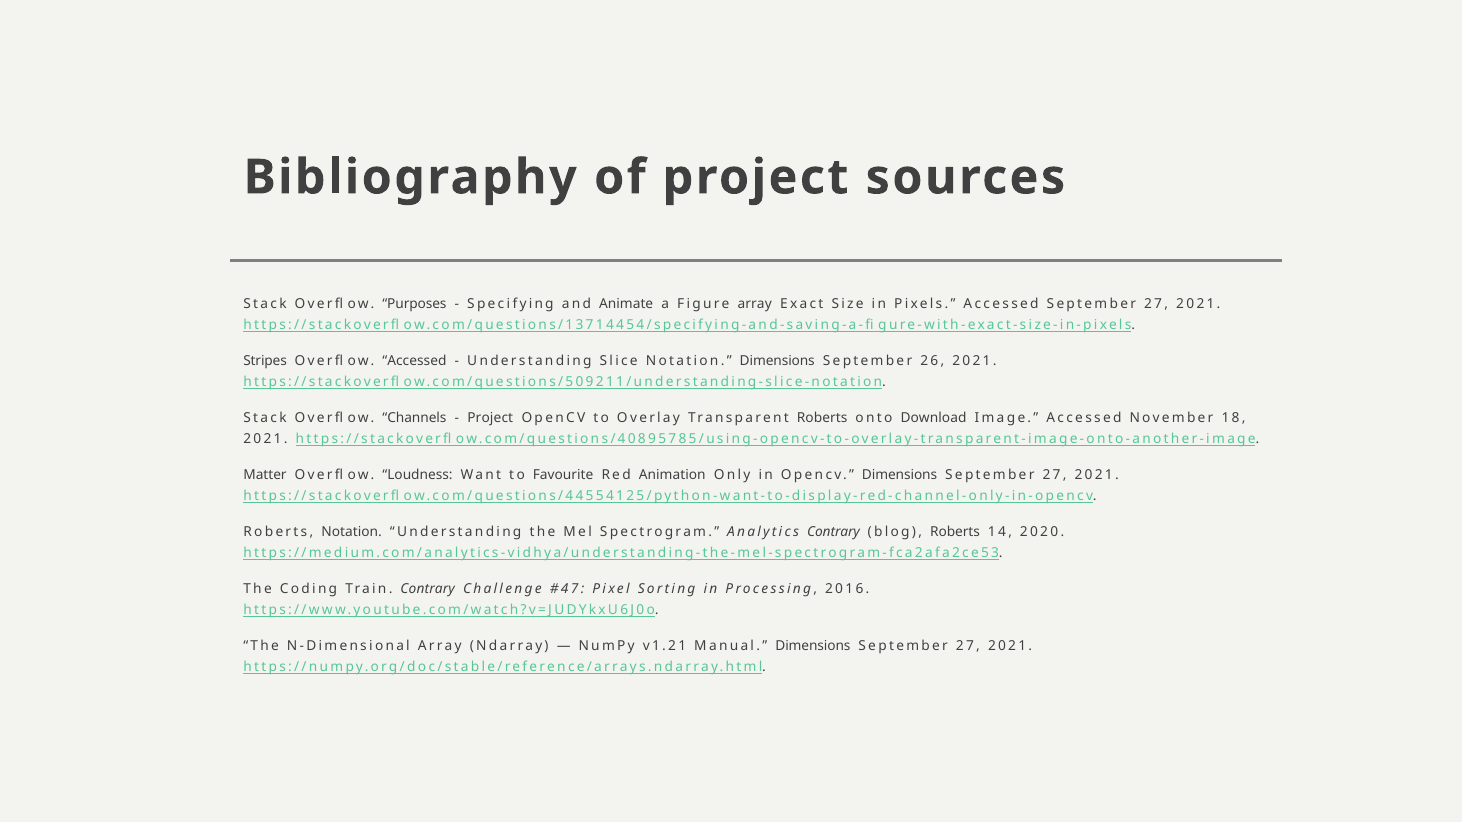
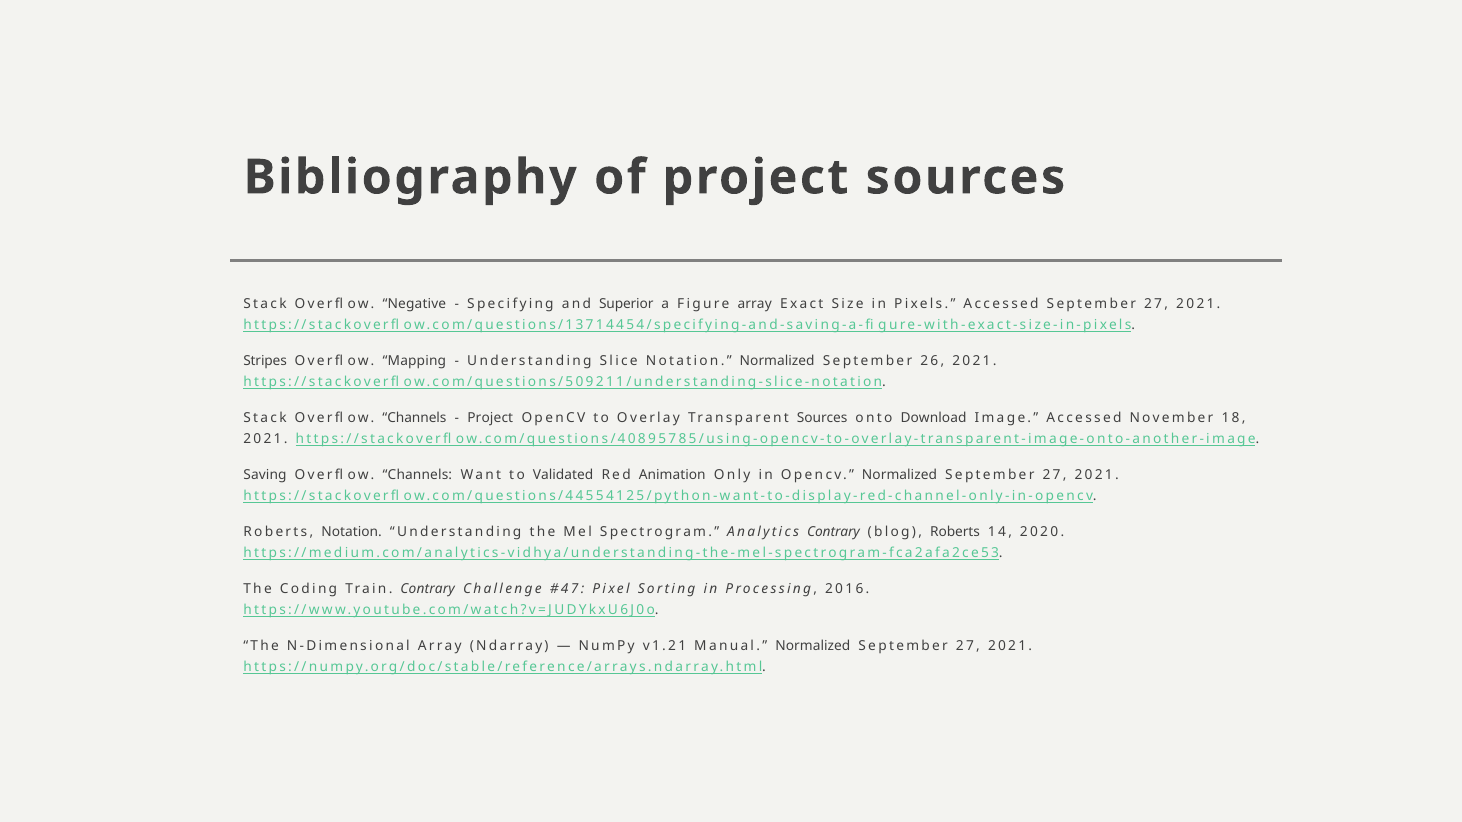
Purposes: Purposes -> Negative (414, 304)
Animate: Animate -> Superior (626, 304)
Accessed: Accessed -> Mapping (414, 361)
Notation Dimensions: Dimensions -> Normalized (777, 361)
Transparent Roberts: Roberts -> Sources (822, 418)
Matter: Matter -> Saving (265, 475)
Loudness: Loudness -> Channels (417, 475)
Favourite: Favourite -> Validated (563, 475)
Opencv Dimensions: Dimensions -> Normalized (900, 475)
Manual Dimensions: Dimensions -> Normalized (813, 646)
